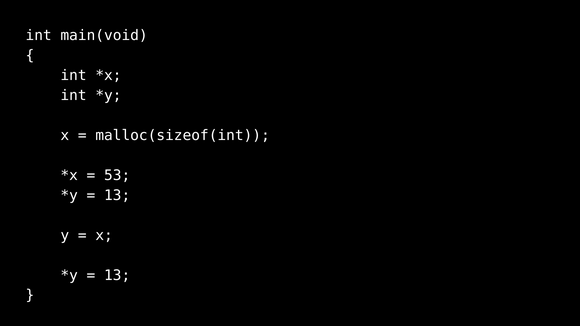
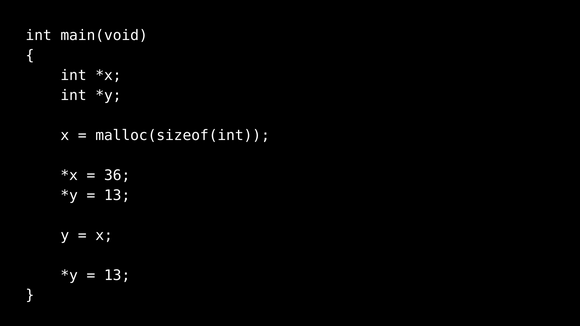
53: 53 -> 36 (117, 175)
